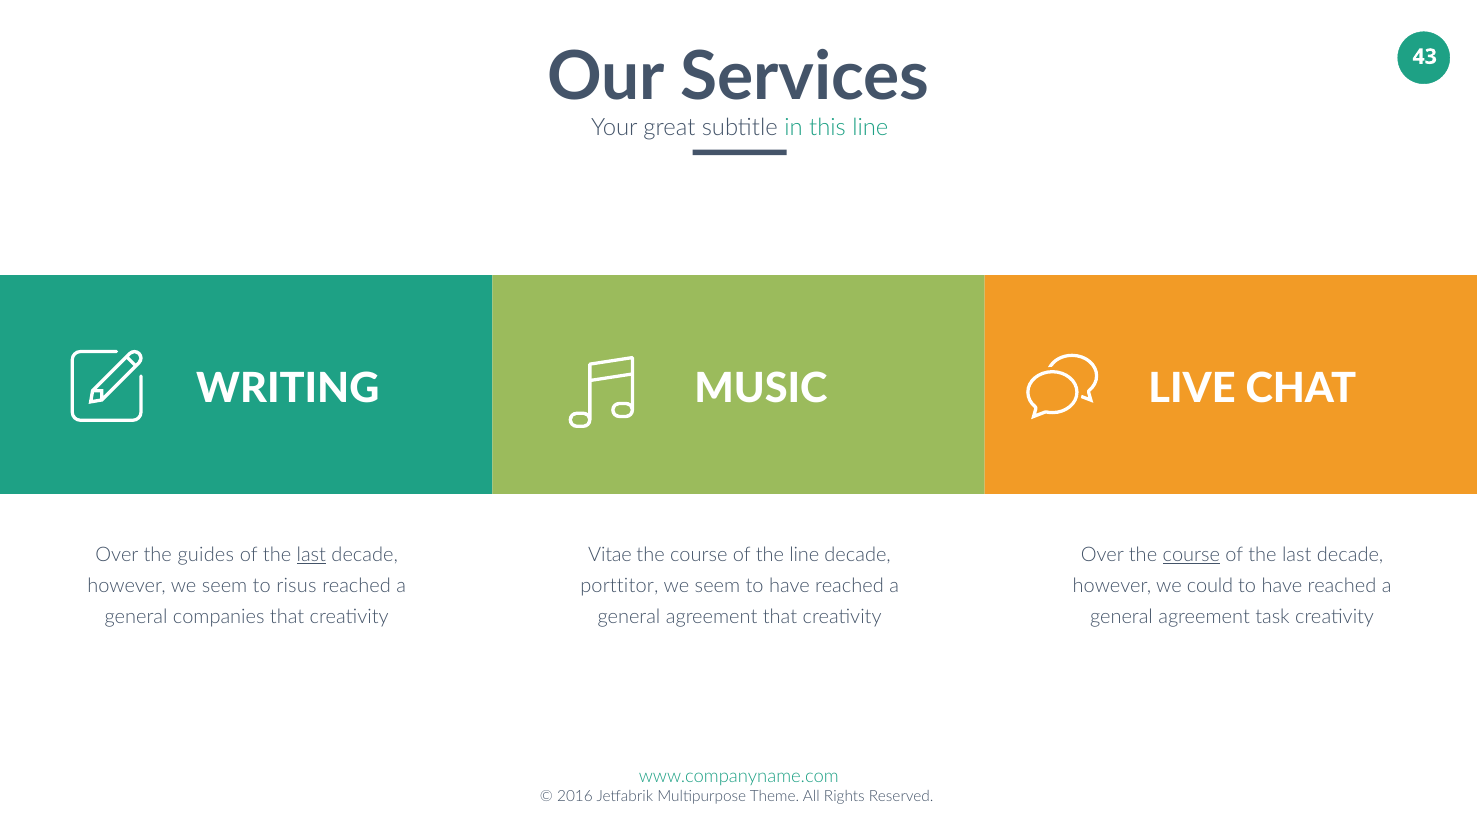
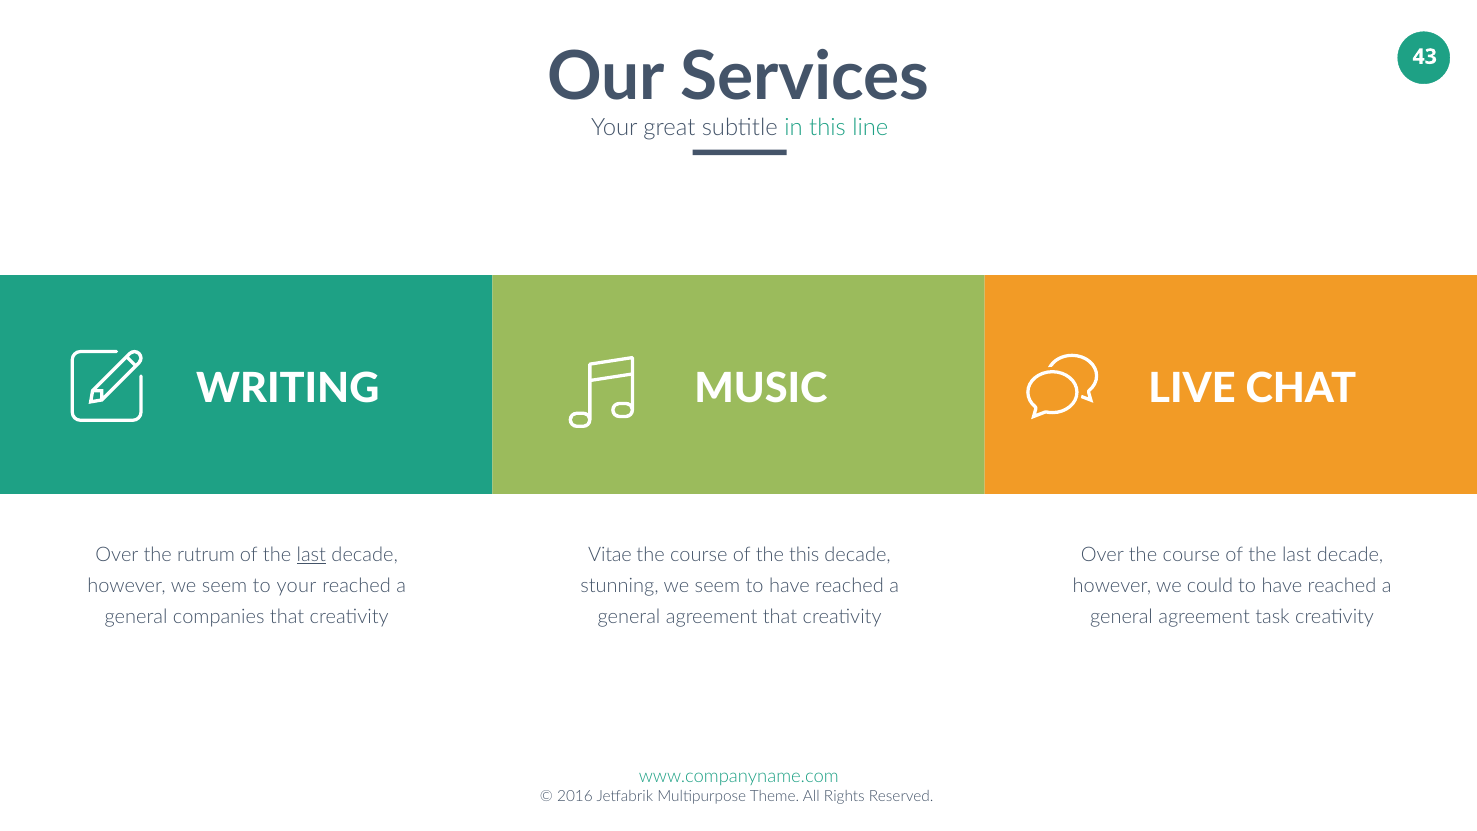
guides: guides -> rutrum (206, 555)
the line: line -> this (804, 555)
course underline: present -> none (1191, 555)
to risus: risus -> your (296, 586)
porttitor: porttitor -> stunning (619, 586)
